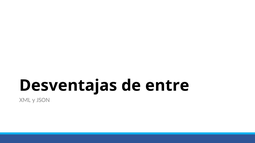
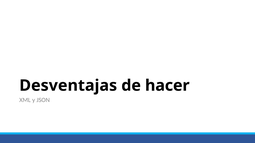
entre: entre -> hacer (167, 86)
